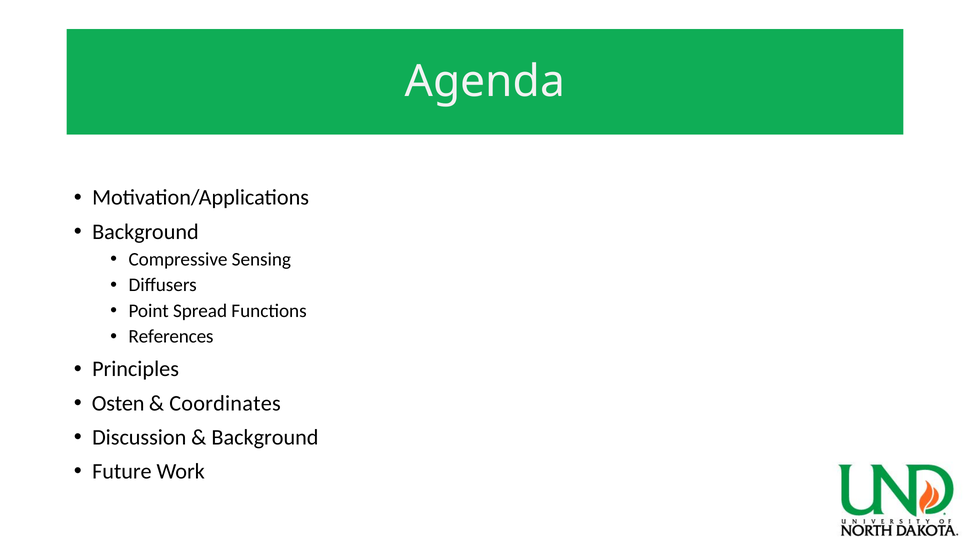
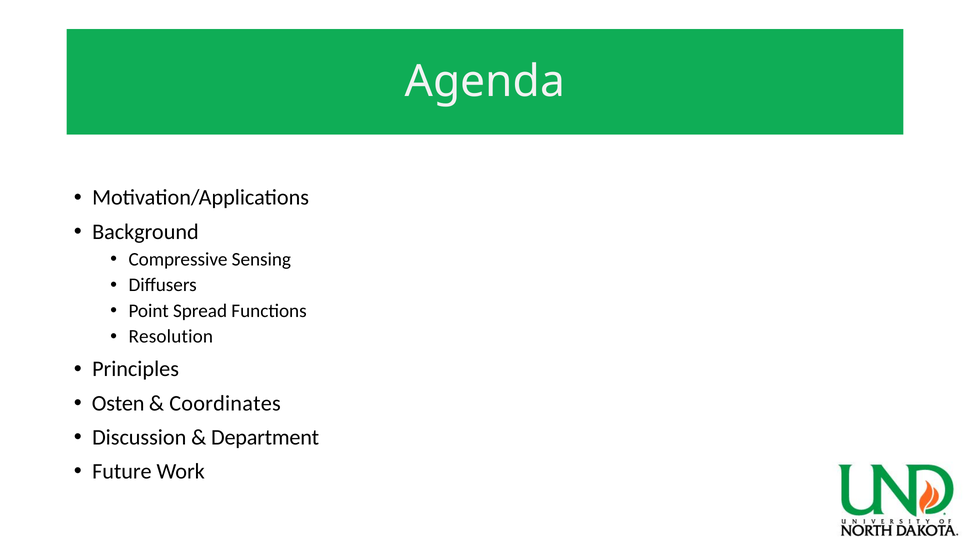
References: References -> Resolution (171, 336)
Background: Background -> Department (265, 437)
